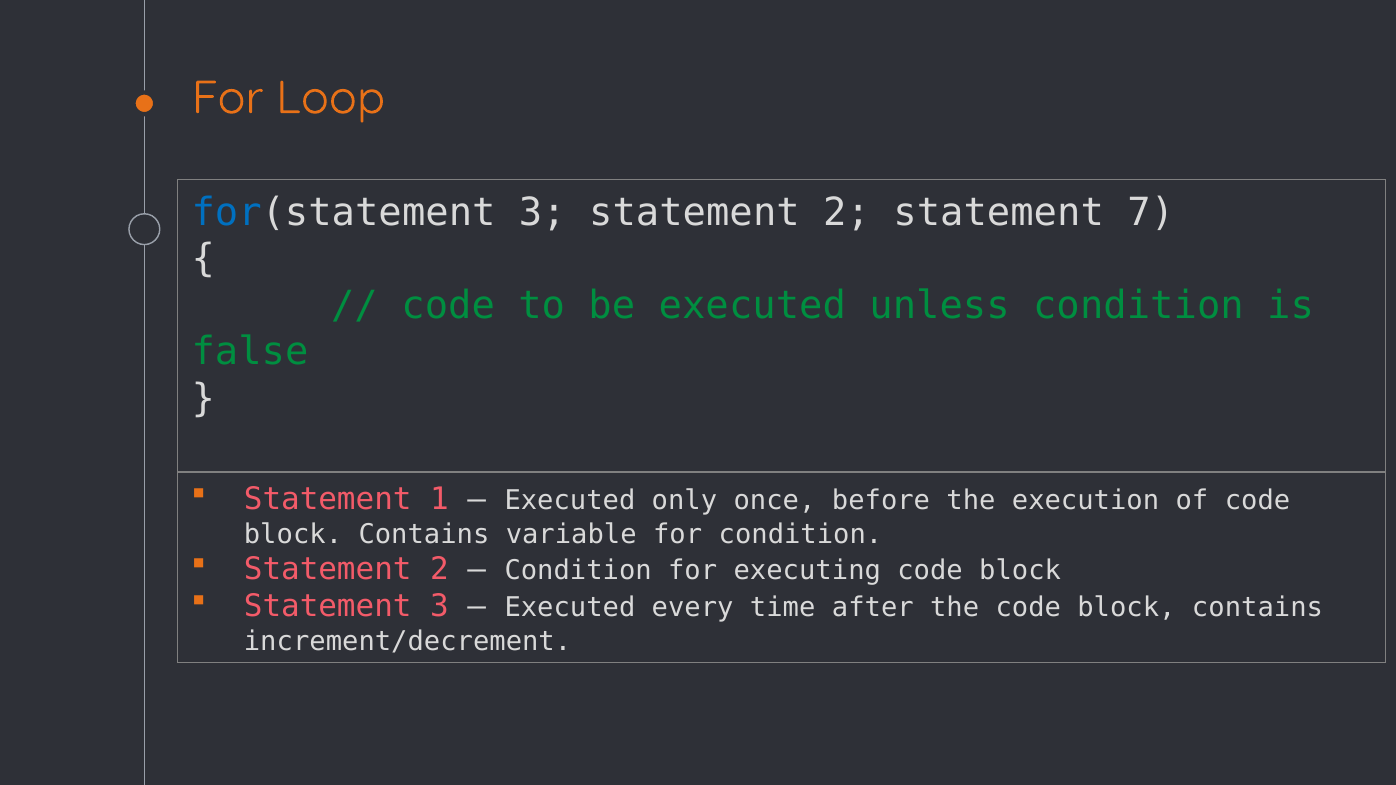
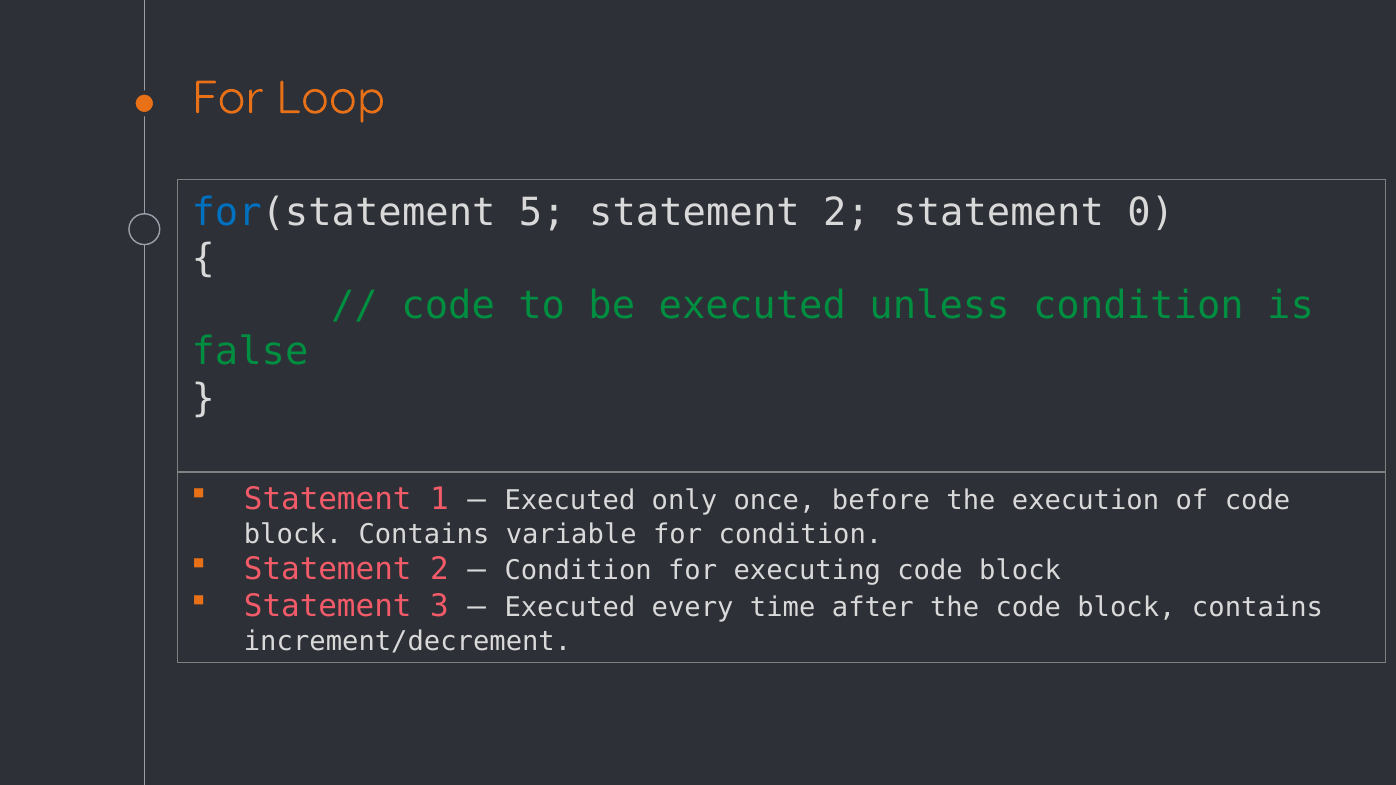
for(statement 3: 3 -> 5 (542, 212)
7: 7 -> 0 (1151, 212)
